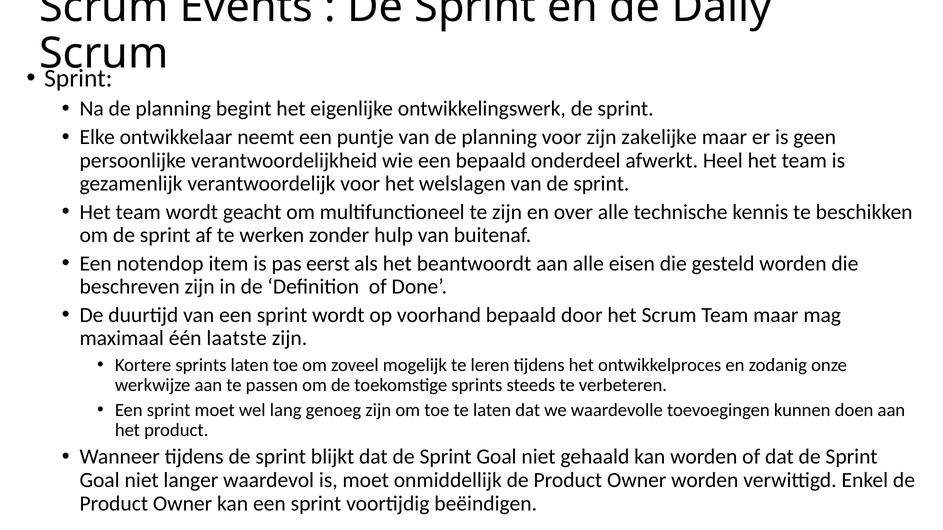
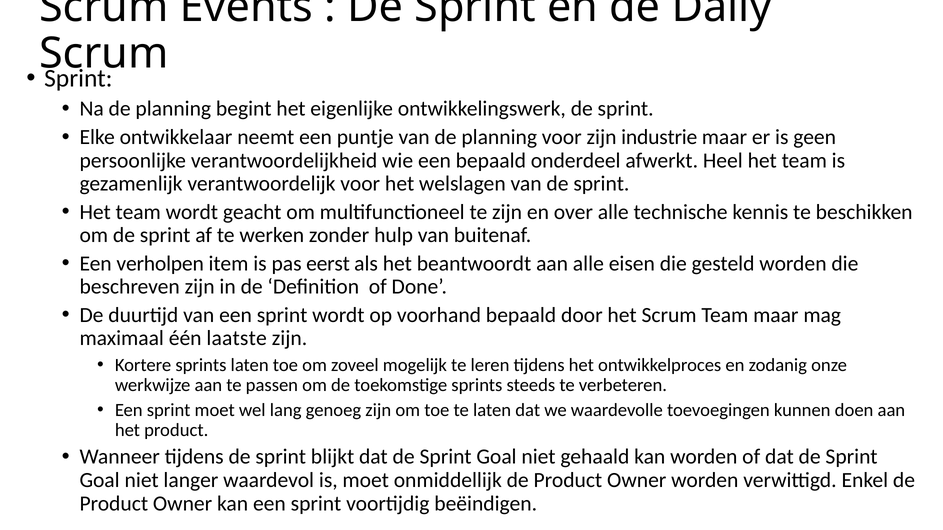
zakelijke: zakelijke -> industrie (659, 137)
notendop: notendop -> verholpen (160, 264)
